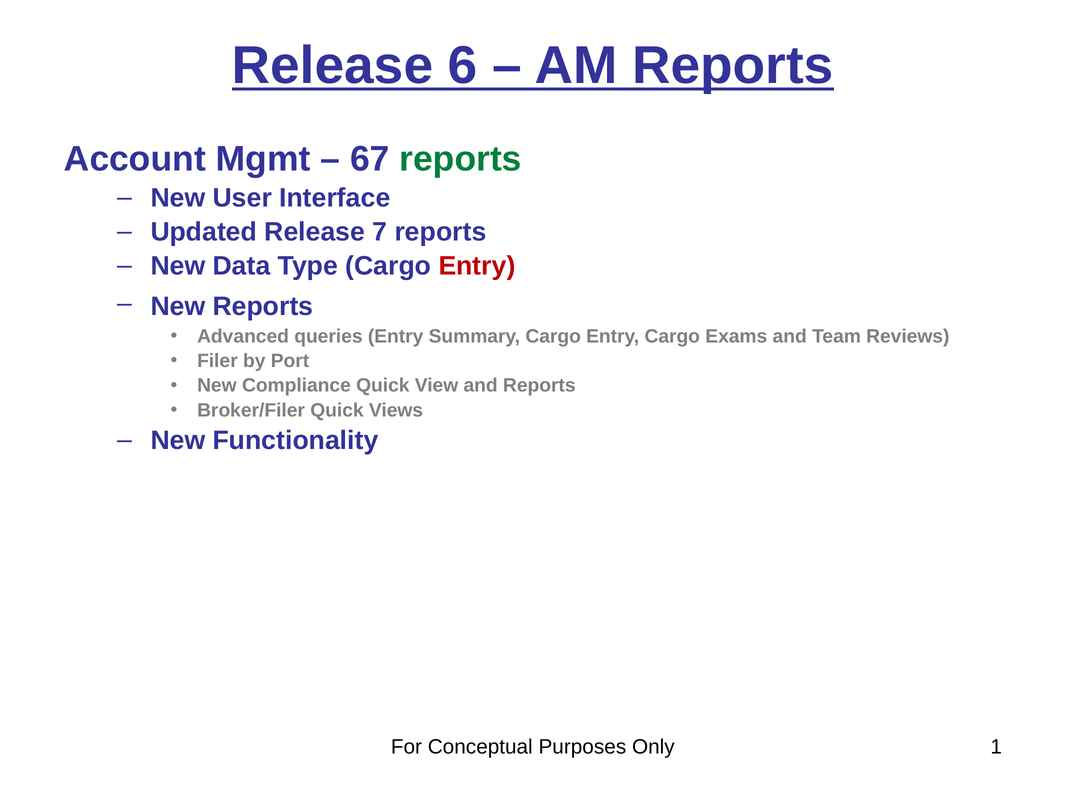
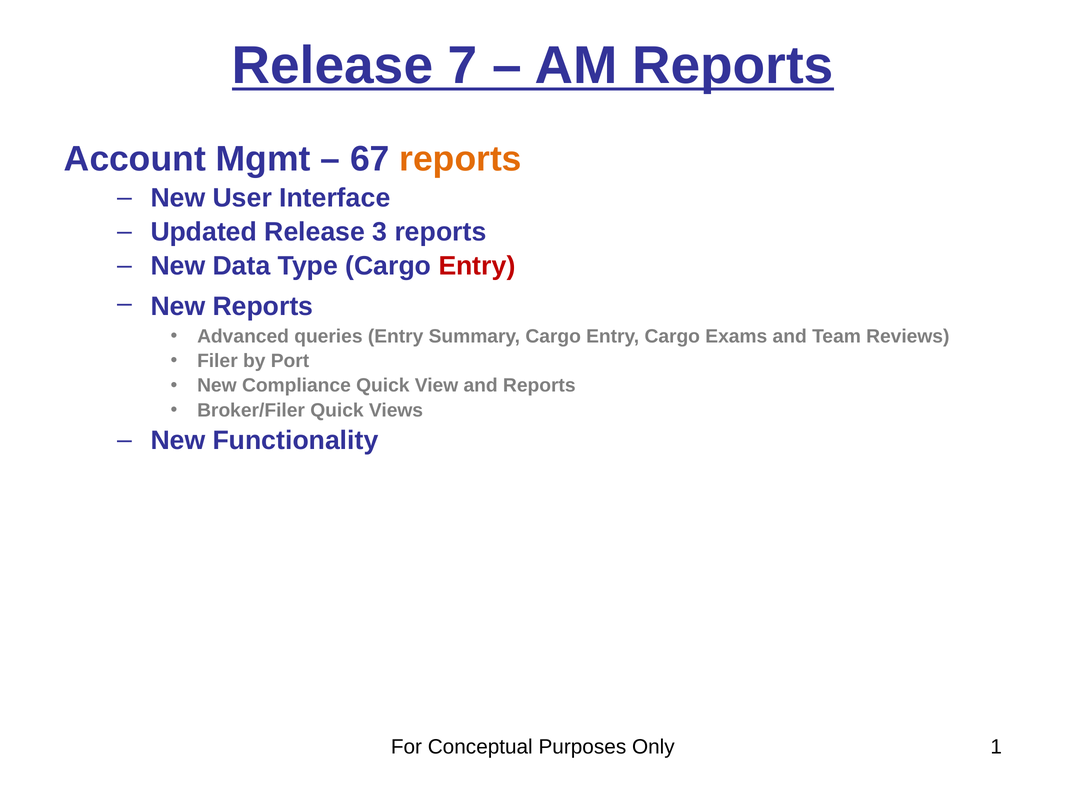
6: 6 -> 7 (463, 66)
reports colour: green -> orange (460, 159)
7: 7 -> 3 (380, 232)
